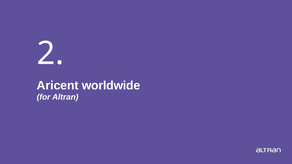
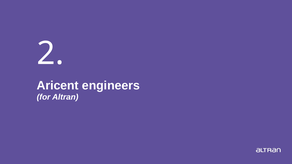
worldwide: worldwide -> engineers (111, 86)
